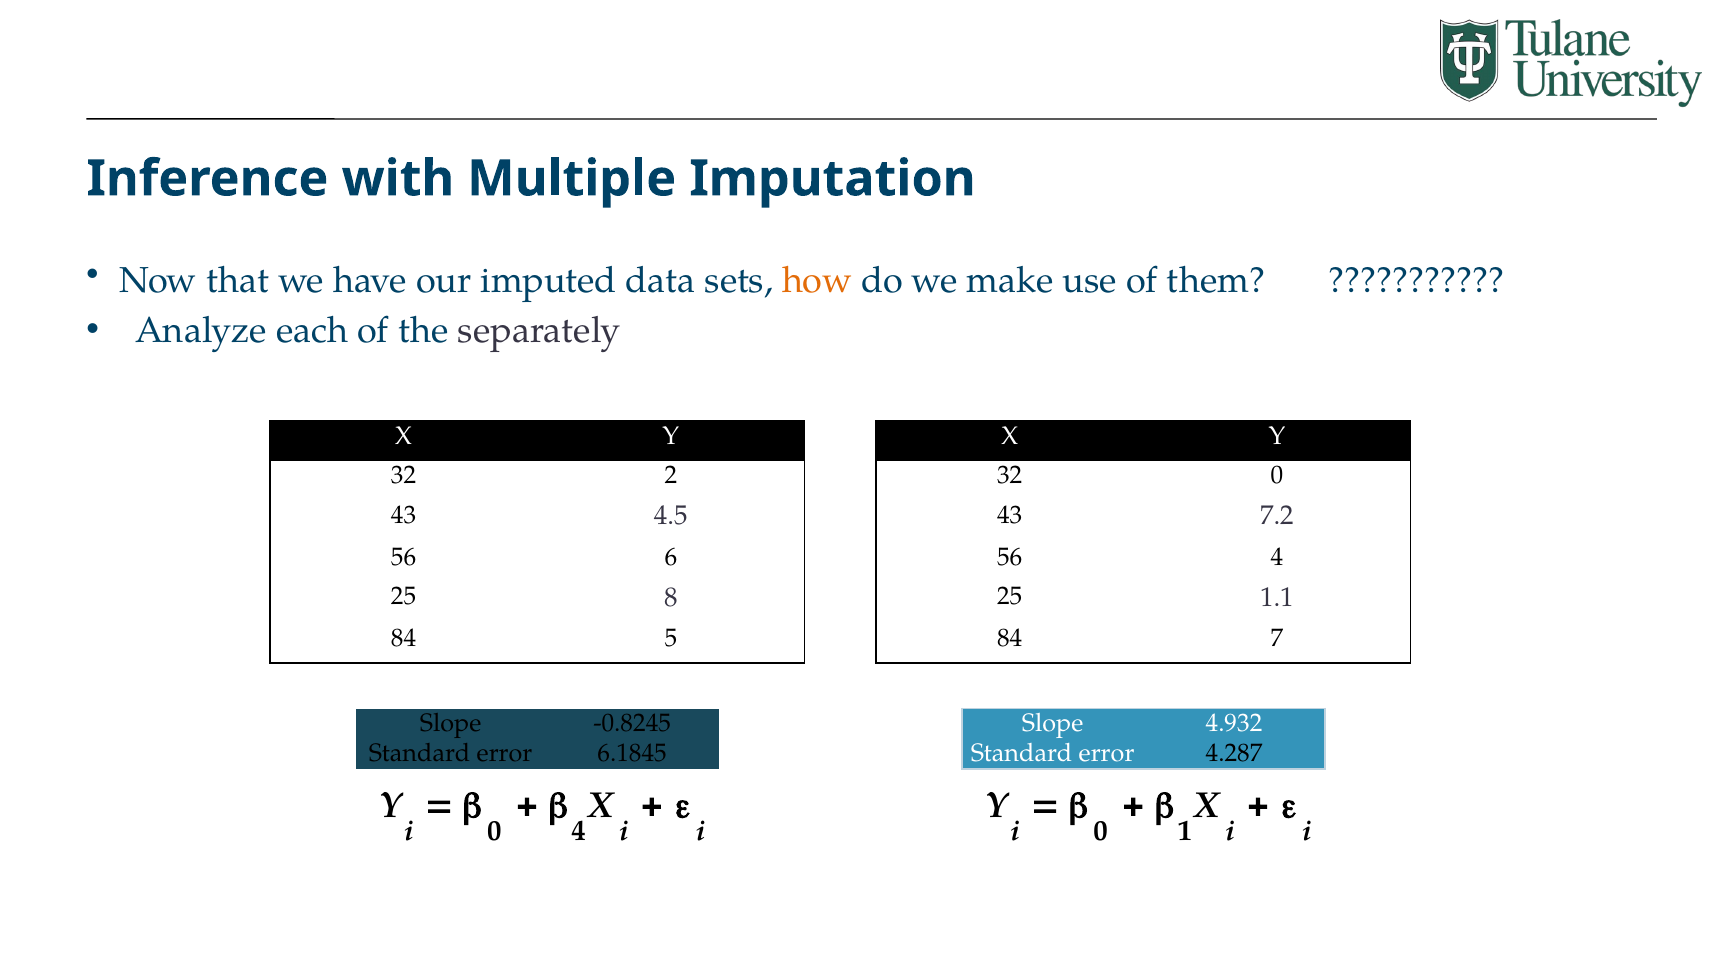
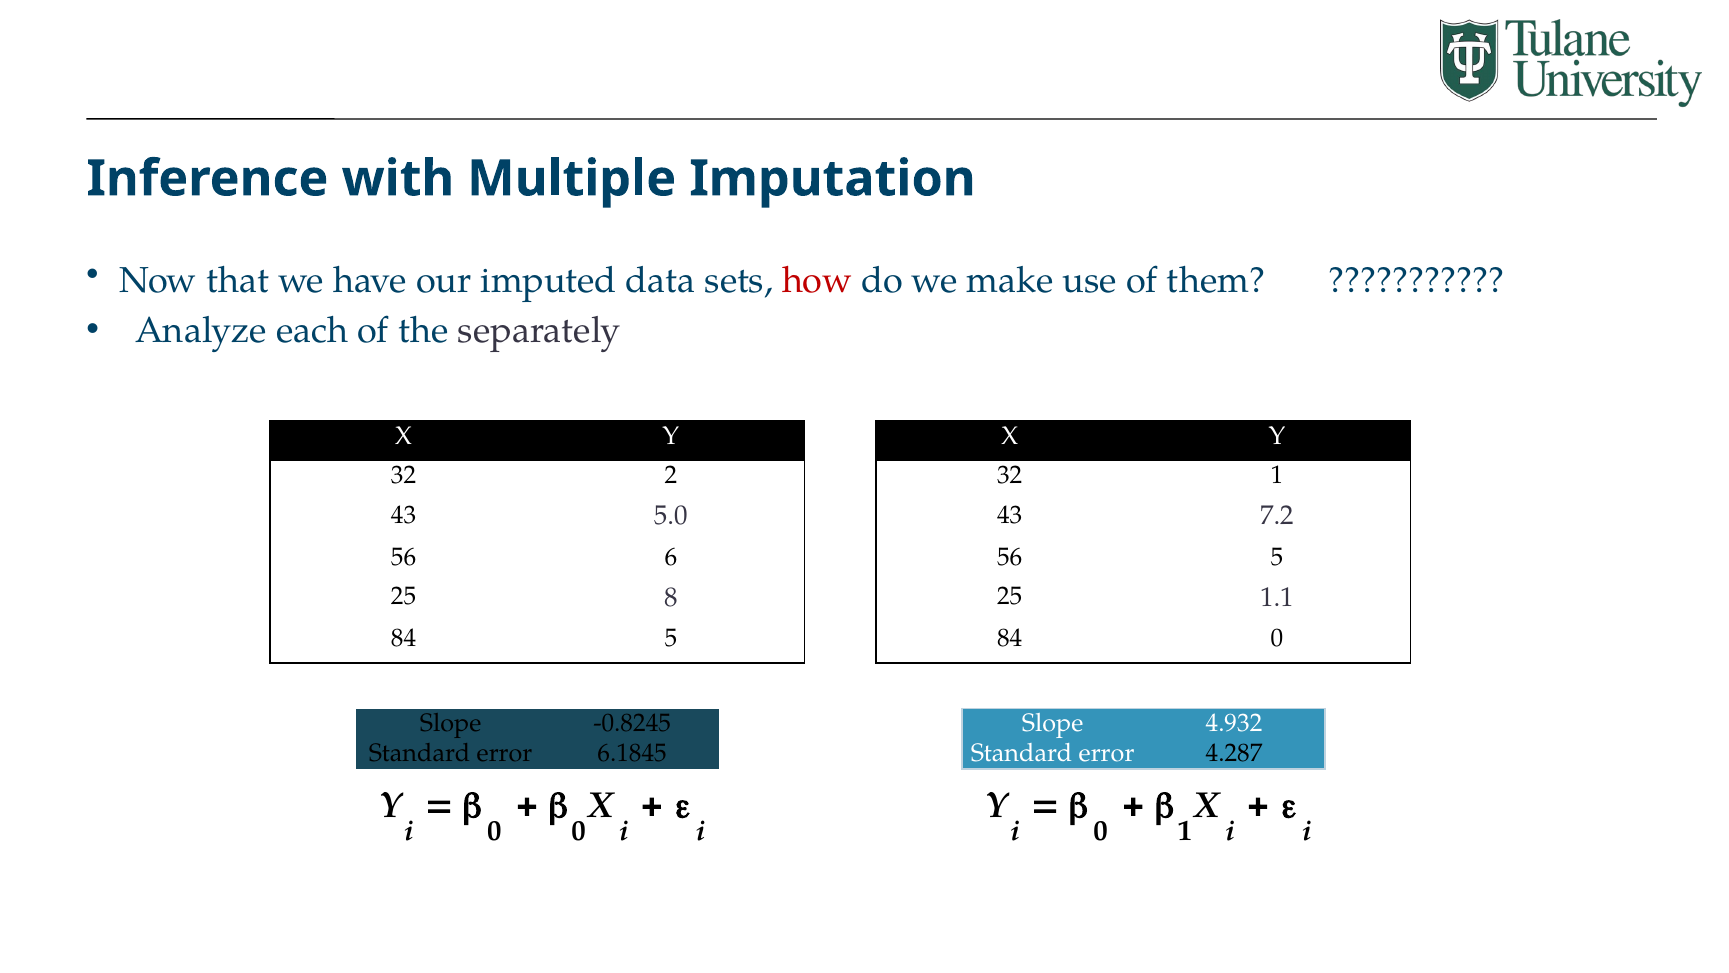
how colour: orange -> red (817, 280)
32 0: 0 -> 1 (1277, 475)
4.5: 4.5 -> 5.0 (671, 515)
56 4: 4 -> 5 (1277, 557)
84 7: 7 -> 0 (1277, 638)
0 4: 4 -> 0 (579, 831)
